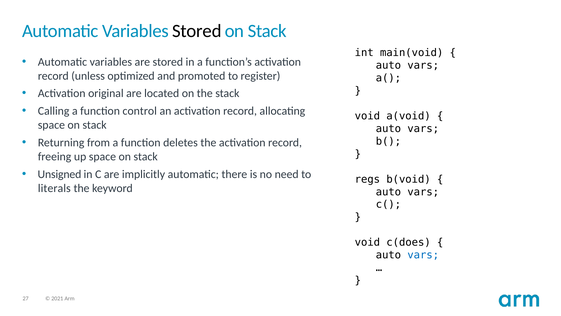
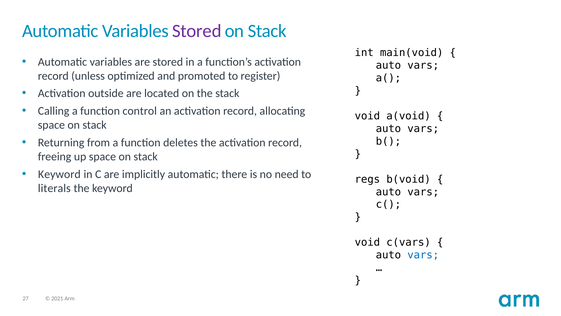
Stored colour: black -> purple (197, 31)
original: original -> outside (106, 93)
Unsigned: Unsigned -> Keyword (59, 174)
c(does: c(does -> c(vars (409, 242)
